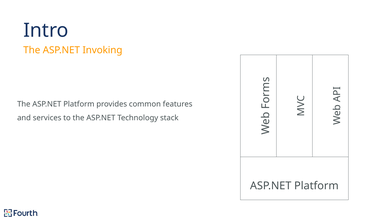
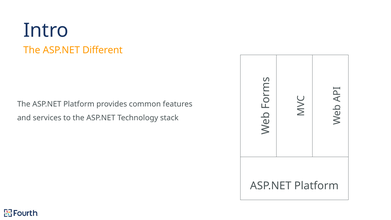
Invoking: Invoking -> Different (102, 50)
